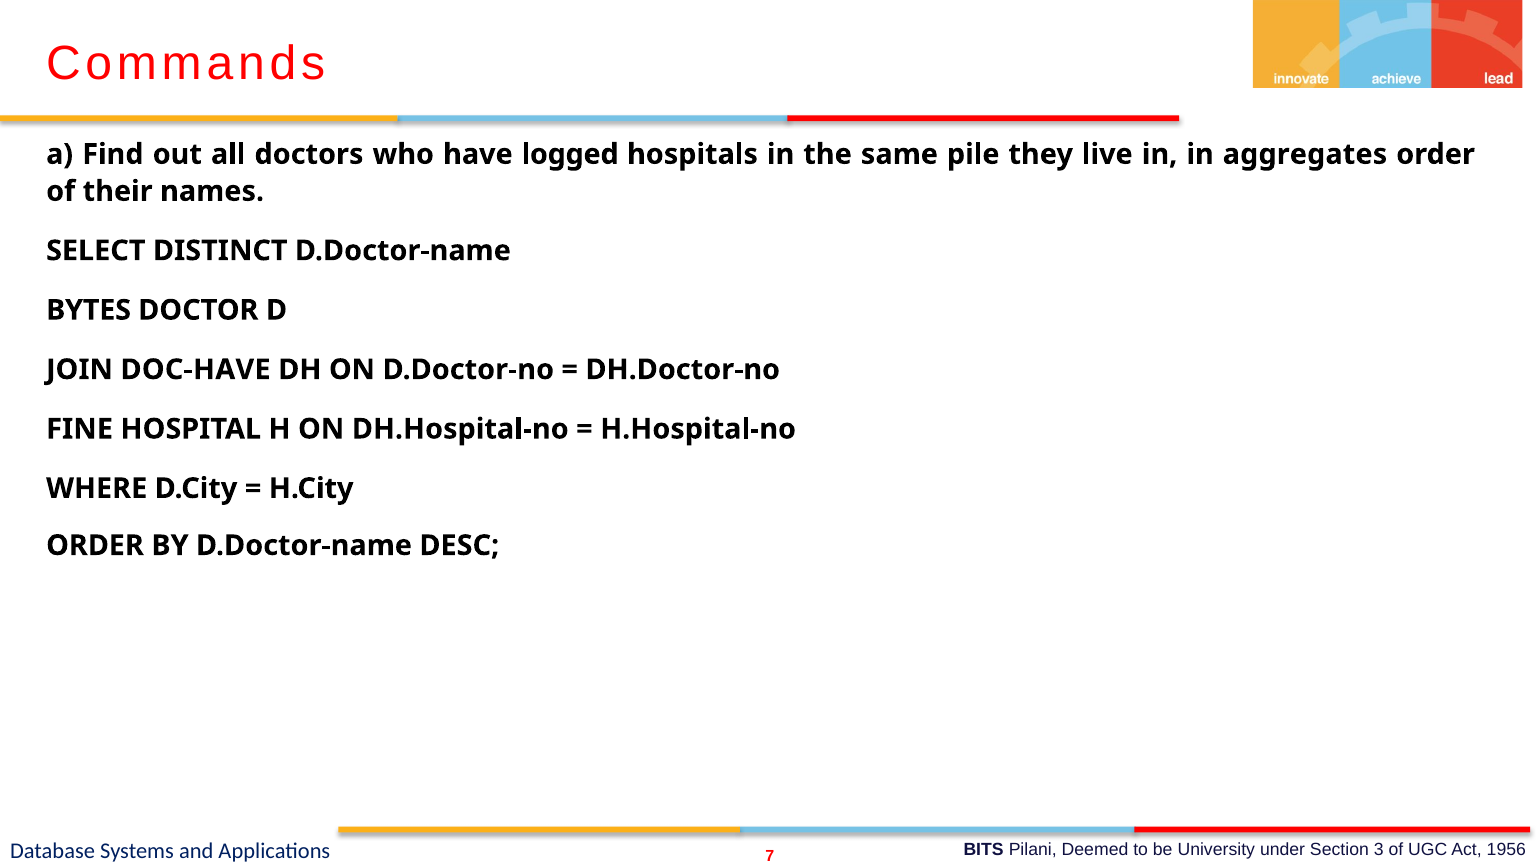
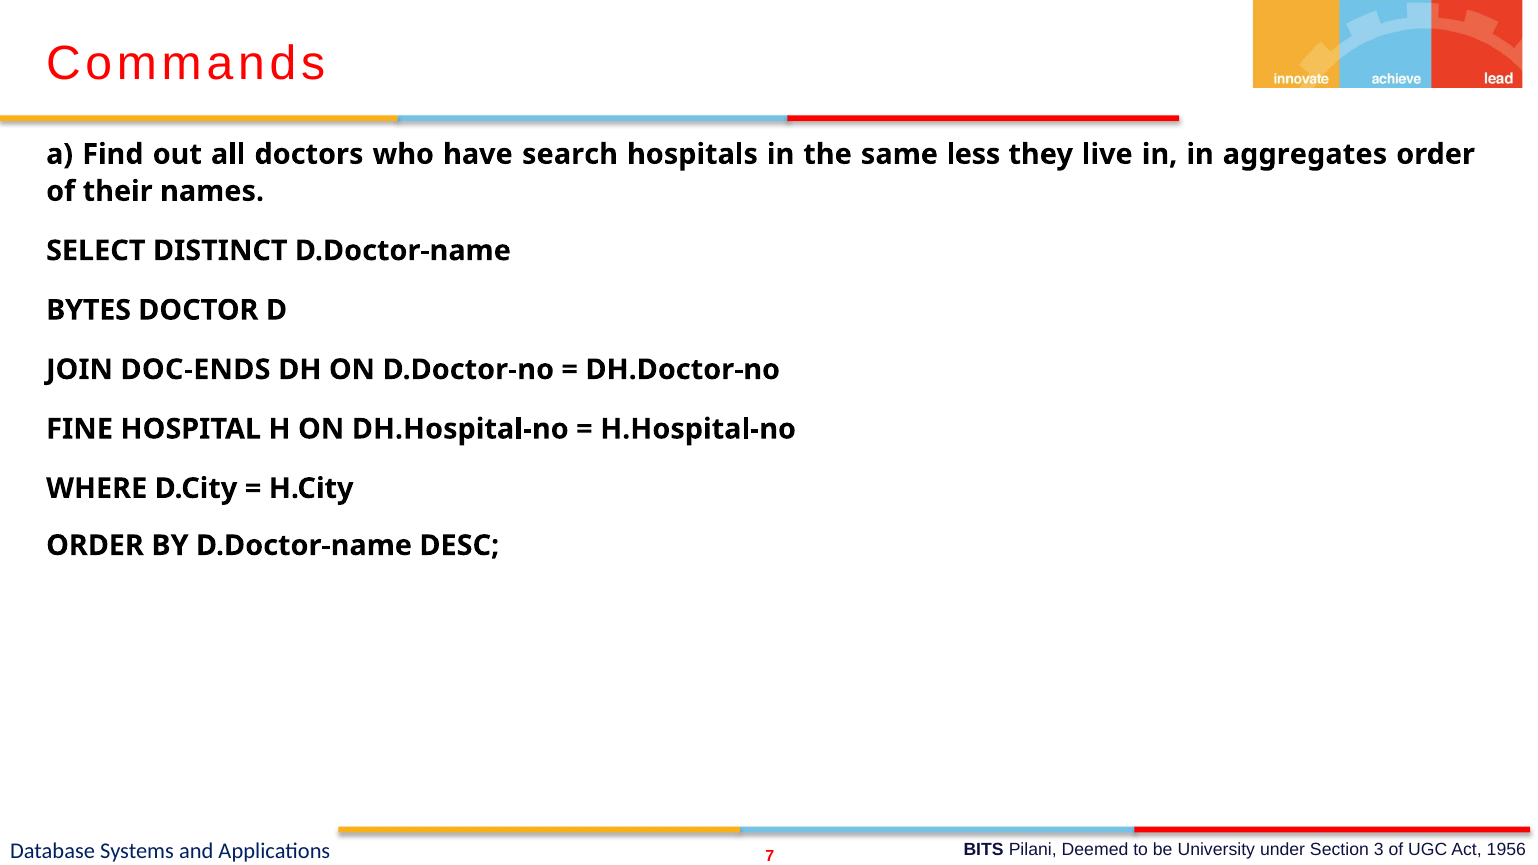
logged: logged -> search (570, 154)
pile: pile -> less (973, 154)
DOC-HAVE: DOC-HAVE -> DOC-ENDS (196, 370)
